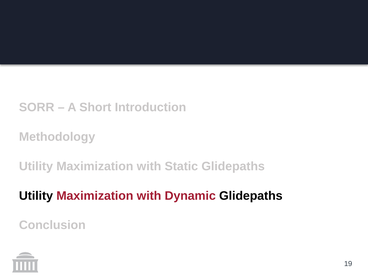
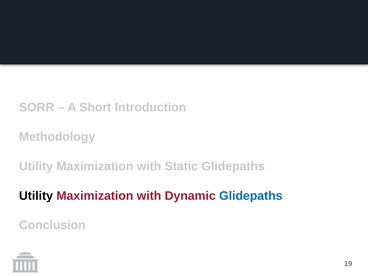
Glidepaths colour: black -> blue (251, 196)
